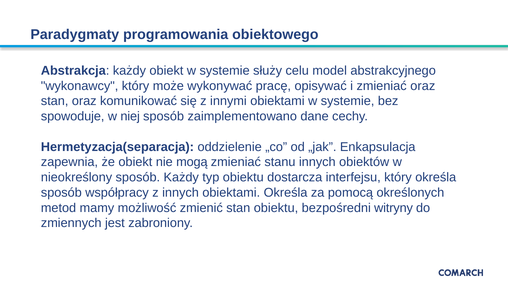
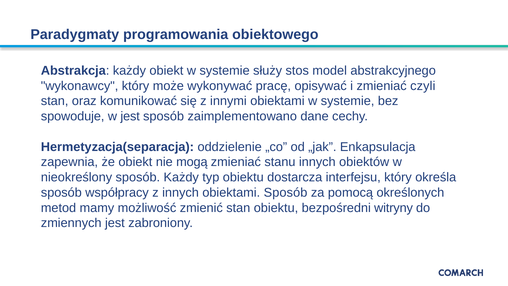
celu: celu -> stos (297, 71)
zmieniać oraz: oraz -> czyli (423, 86)
w niej: niej -> jest (130, 116)
obiektami Określa: Określa -> Sposób (286, 192)
